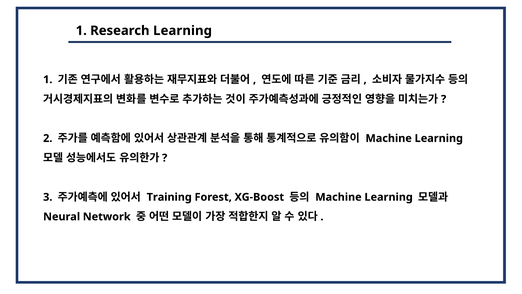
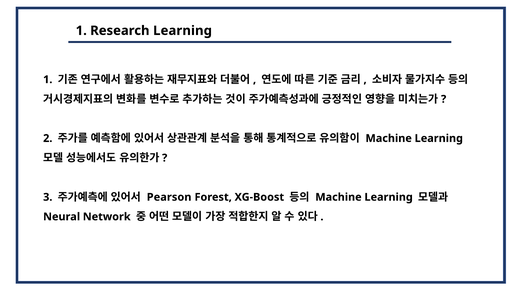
Training: Training -> Pearson (169, 197)
